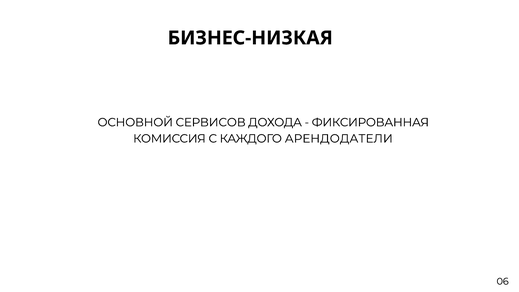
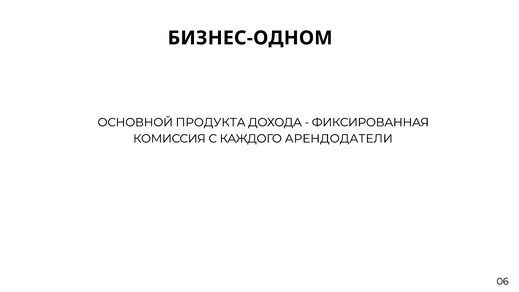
БИЗНЕС-НИЗКАЯ: БИЗНЕС-НИЗКАЯ -> БИЗНЕС-ОДНОМ (250, 38)
СЕРВИСОВ: СЕРВИСОВ -> ПРОДУКТА (211, 122)
